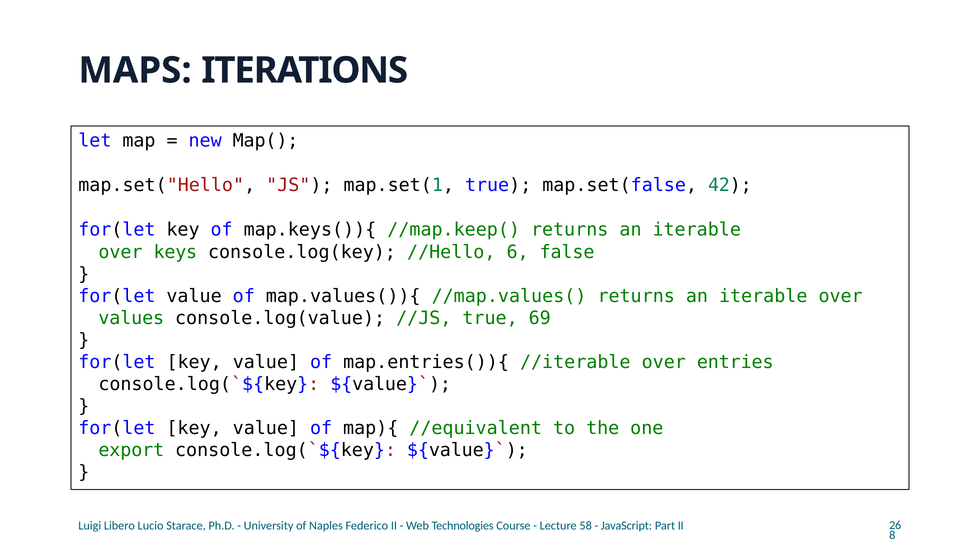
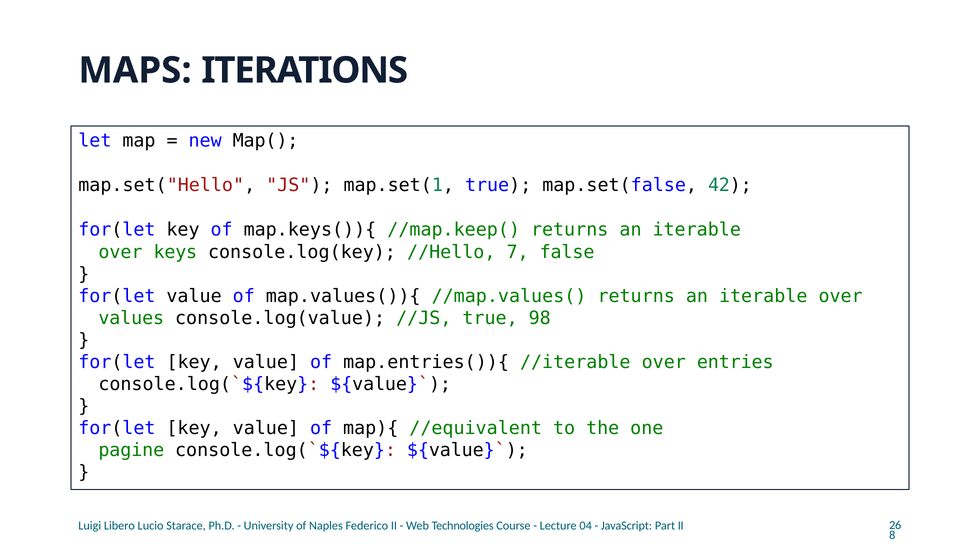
6: 6 -> 7 (518, 252)
69: 69 -> 98 (540, 318)
export: export -> pagine (131, 451)
58: 58 -> 04 (586, 526)
